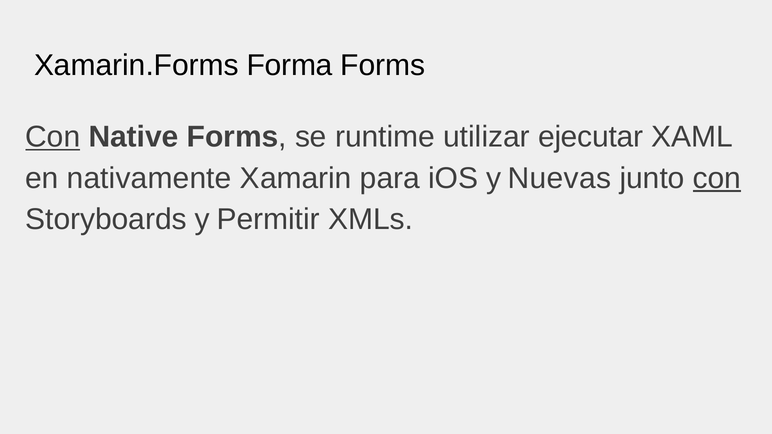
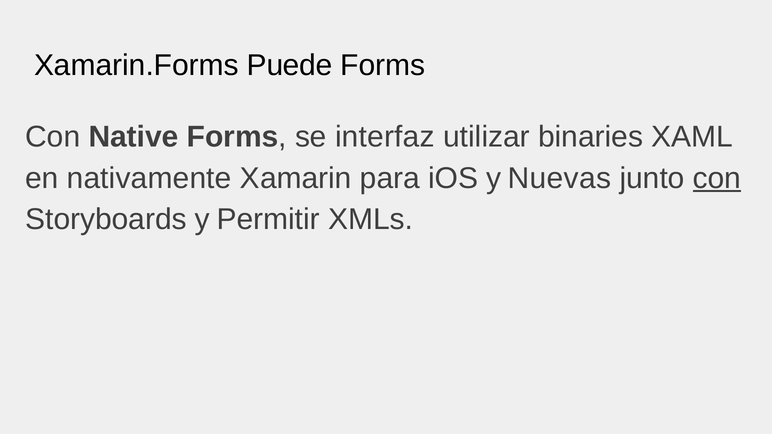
Forma: Forma -> Puede (290, 65)
Con underline: present -> none (53, 137)
runtime: runtime -> interfaz (385, 137)
ejecutar: ejecutar -> binaries (591, 137)
